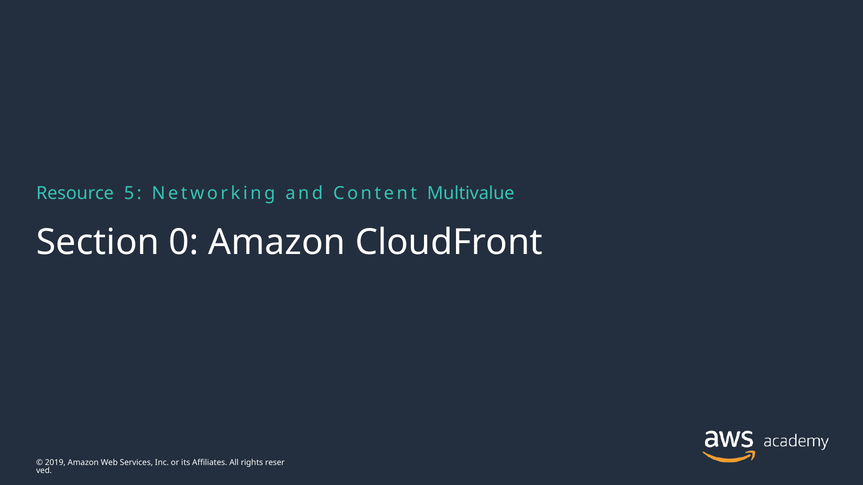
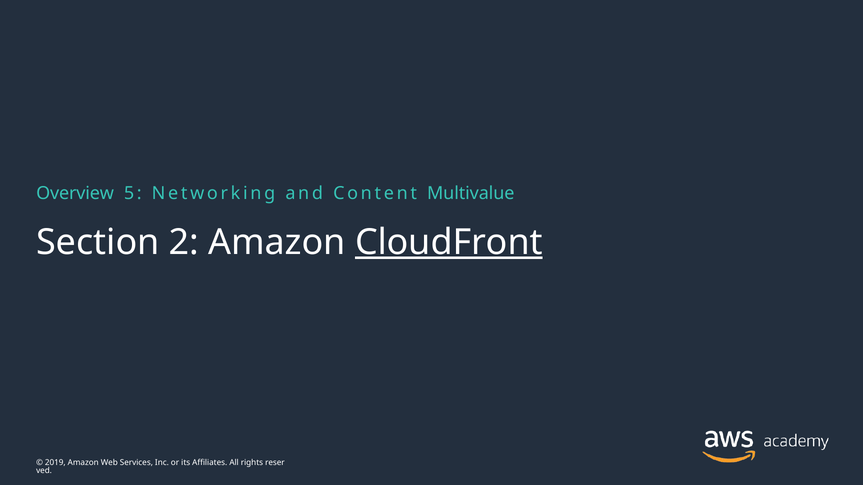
Resource: Resource -> Overview (75, 194)
0: 0 -> 2 (184, 242)
CloudFront underline: none -> present (449, 242)
